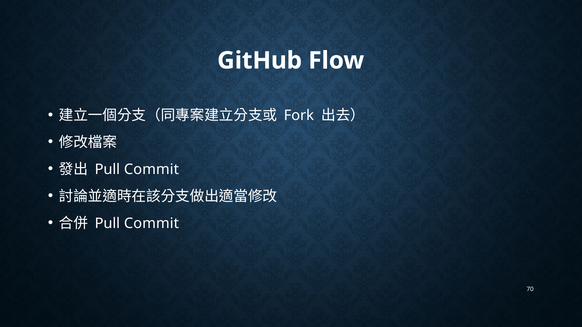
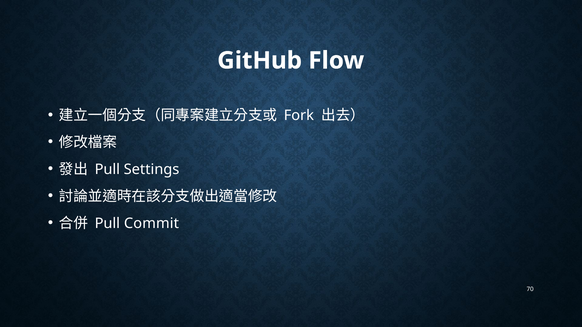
Commit: Commit -> Settings (152, 170)
